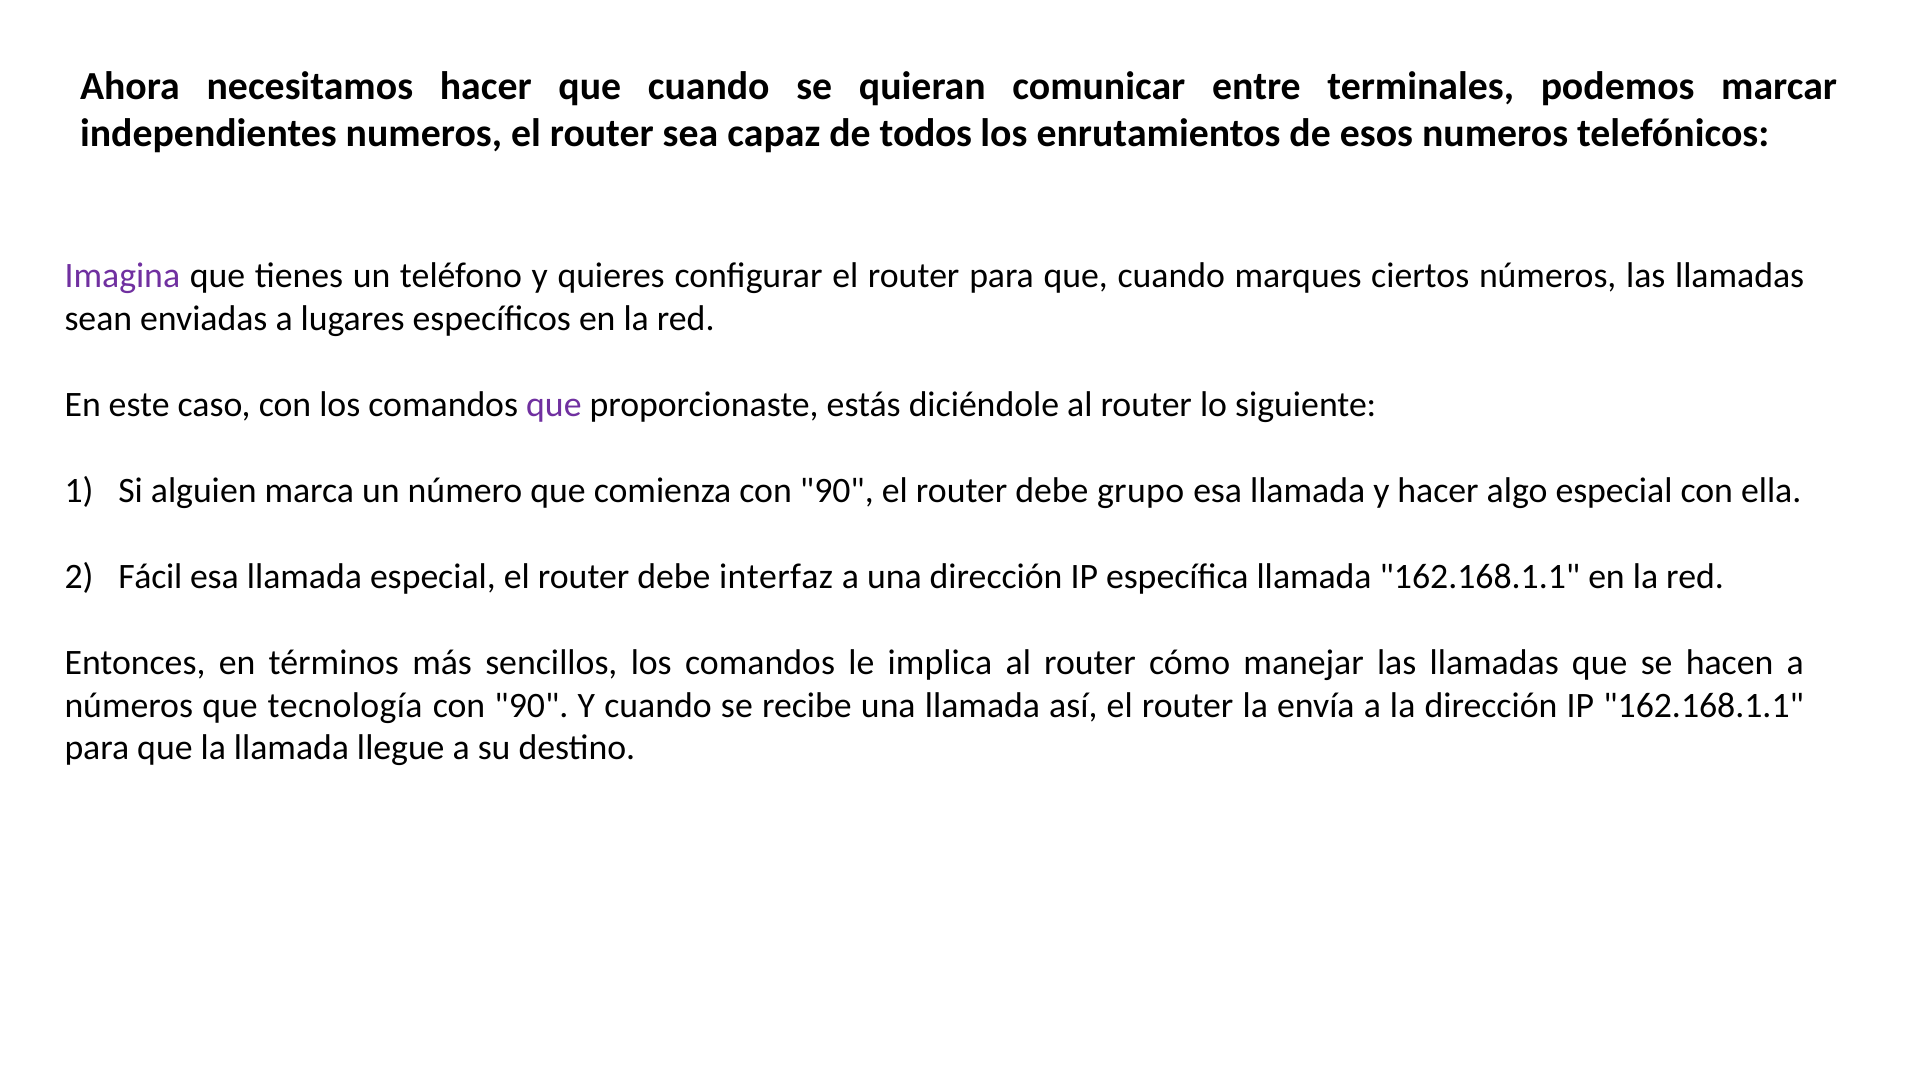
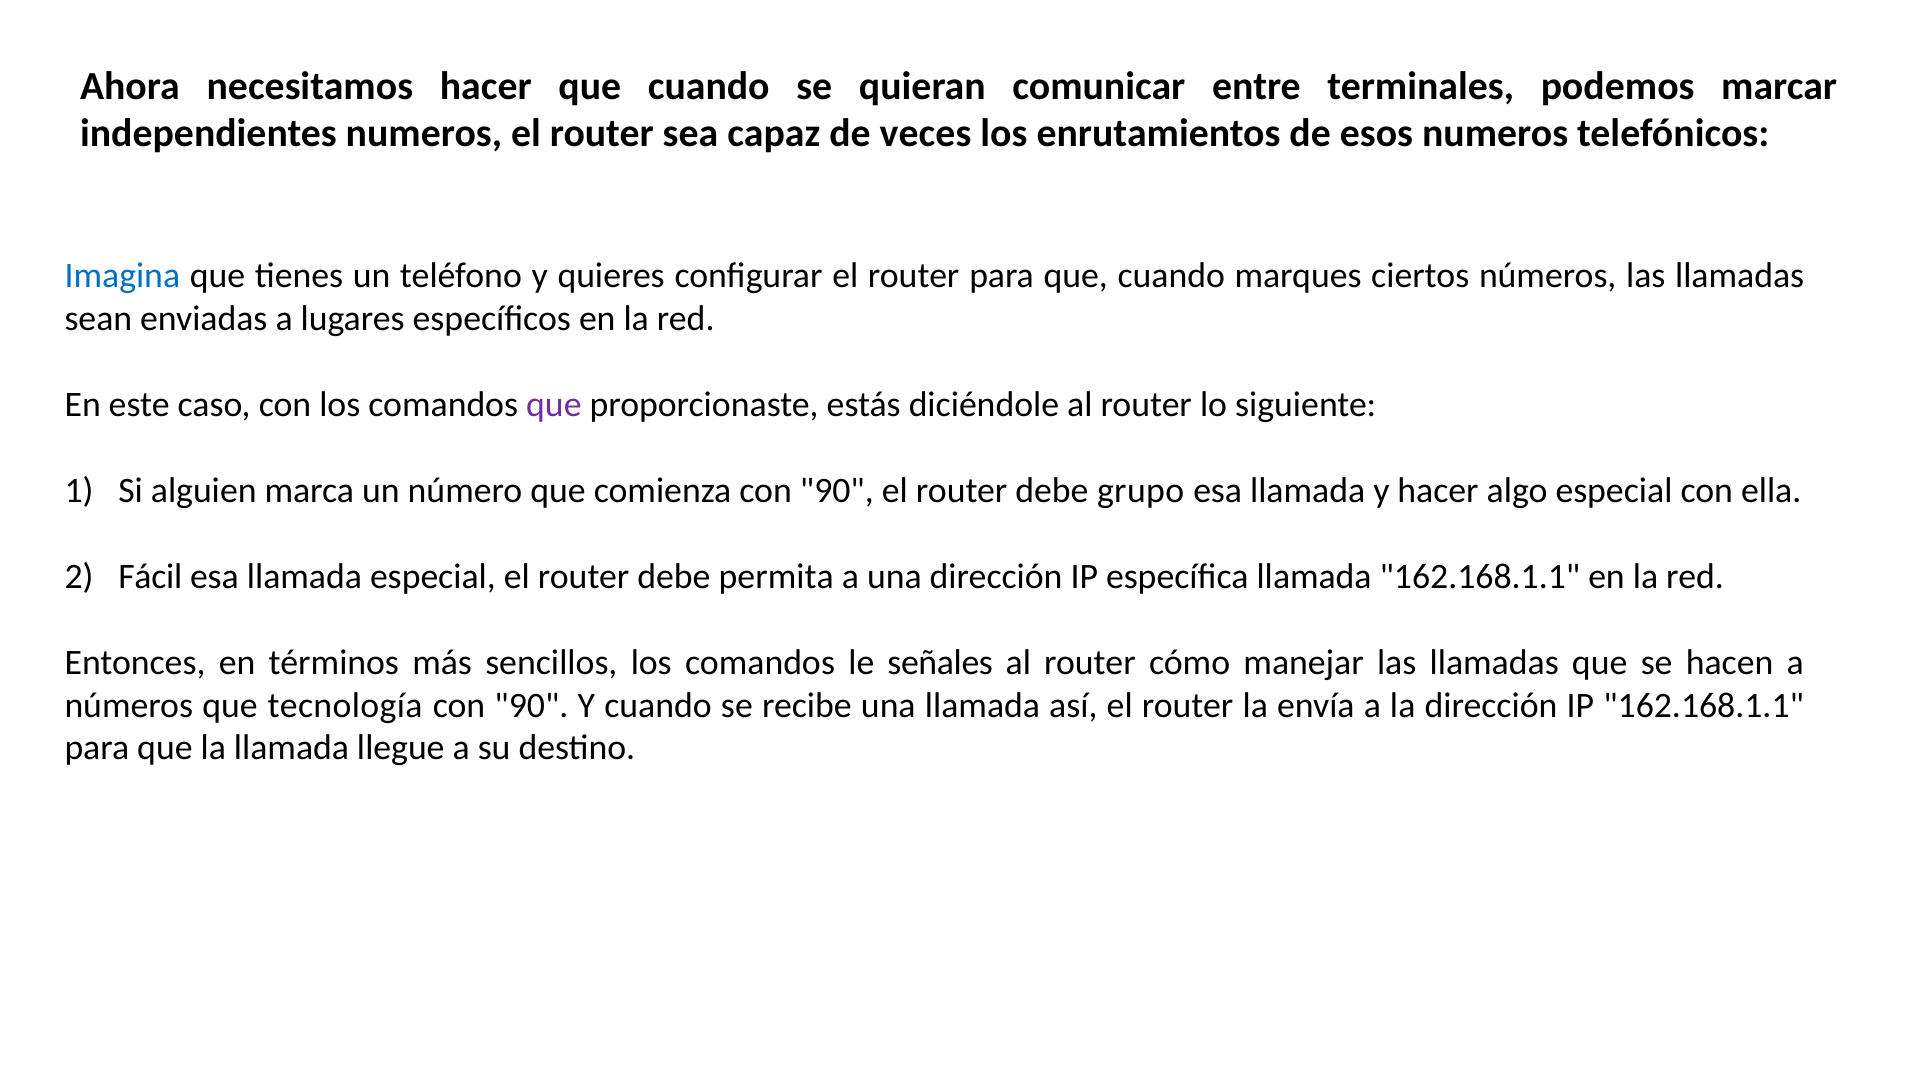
todos: todos -> veces (926, 134)
Imagina colour: purple -> blue (122, 276)
interfaz: interfaz -> permita (776, 577)
implica: implica -> señales (940, 663)
